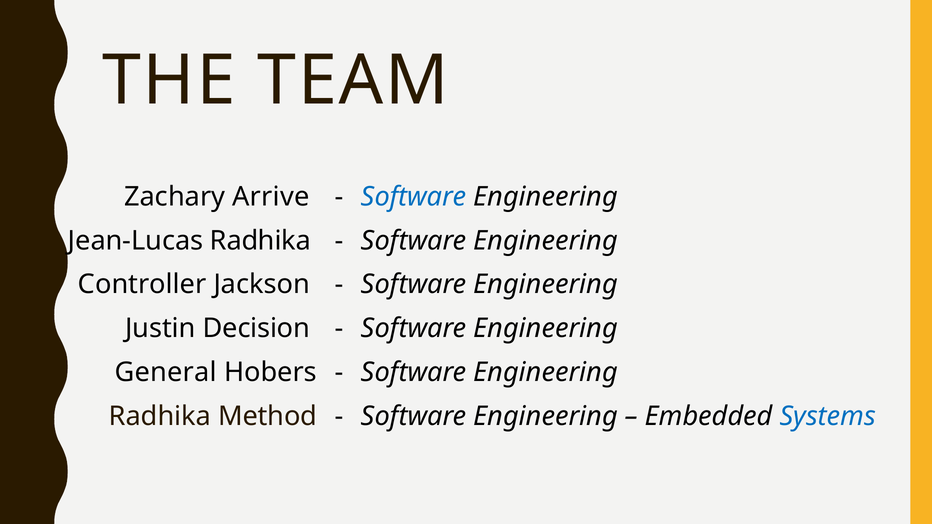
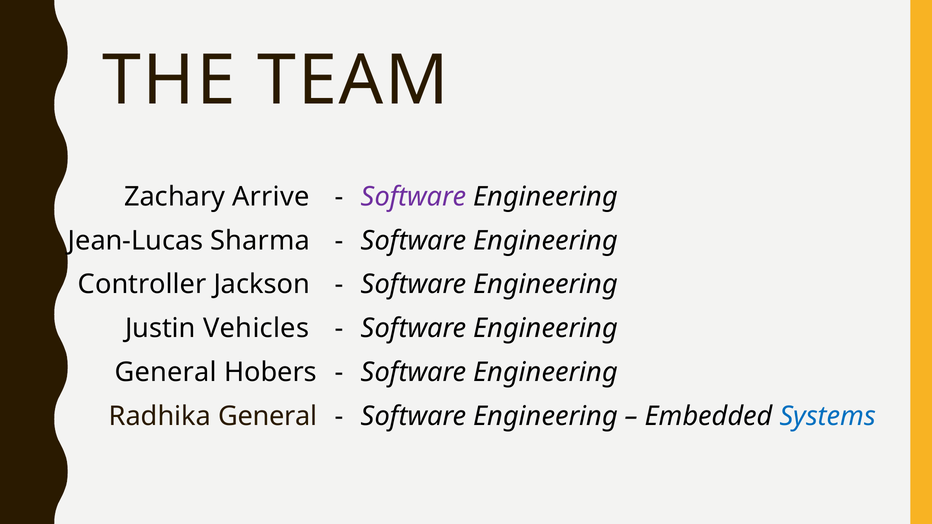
Software colour: blue -> purple (414, 197)
Jean-Lucas Radhika: Radhika -> Sharma (260, 241)
Decision: Decision -> Vehicles (256, 329)
Radhika Method: Method -> General (268, 417)
